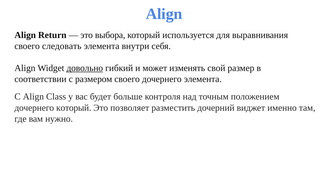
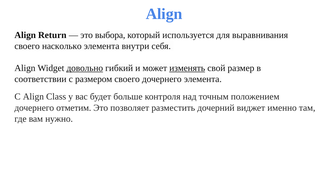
следовать: следовать -> насколько (62, 46)
изменять underline: none -> present (187, 68)
дочернего который: который -> отметим (74, 108)
